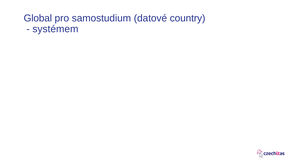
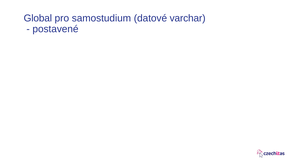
country: country -> varchar (188, 18)
systémem: systémem -> postavené (55, 29)
